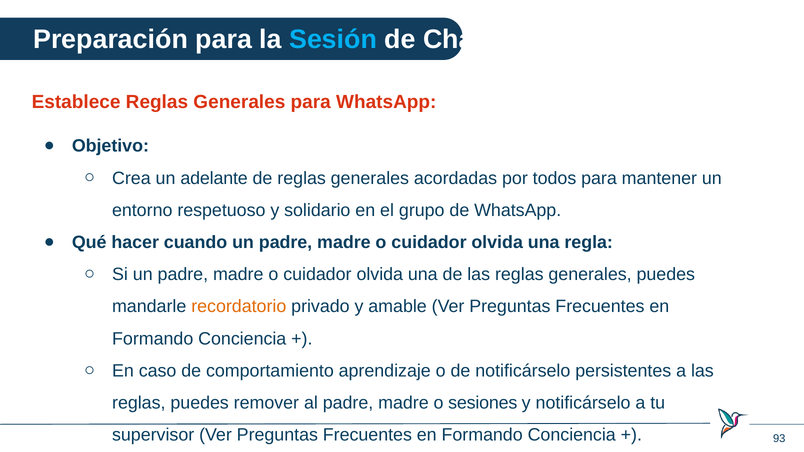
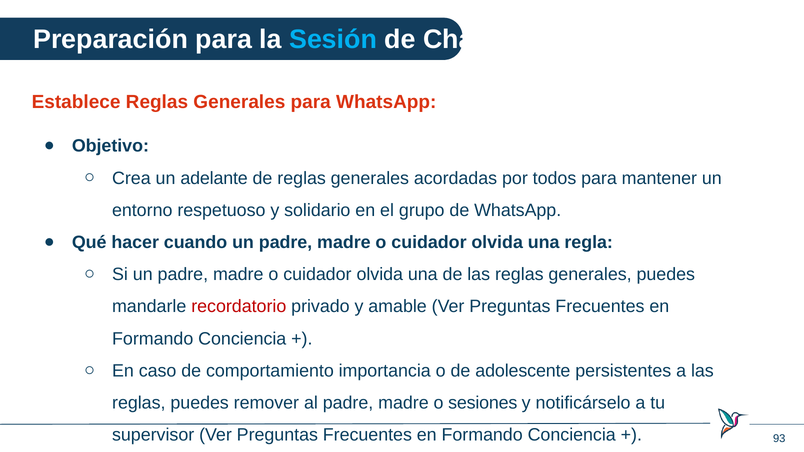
recordatorio colour: orange -> red (239, 307)
aprendizaje: aprendizaje -> importancia (385, 371)
de notificárselo: notificárselo -> adolescente (523, 371)
